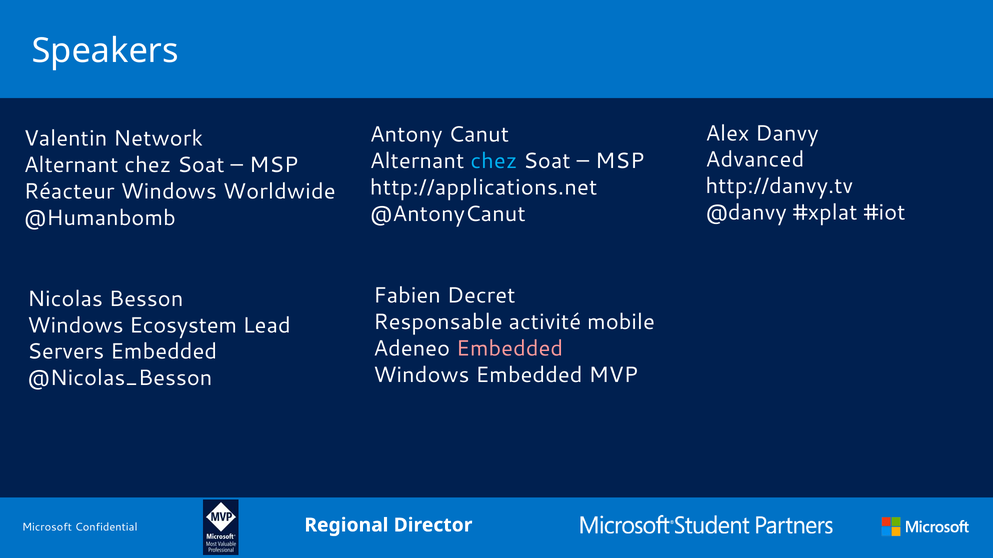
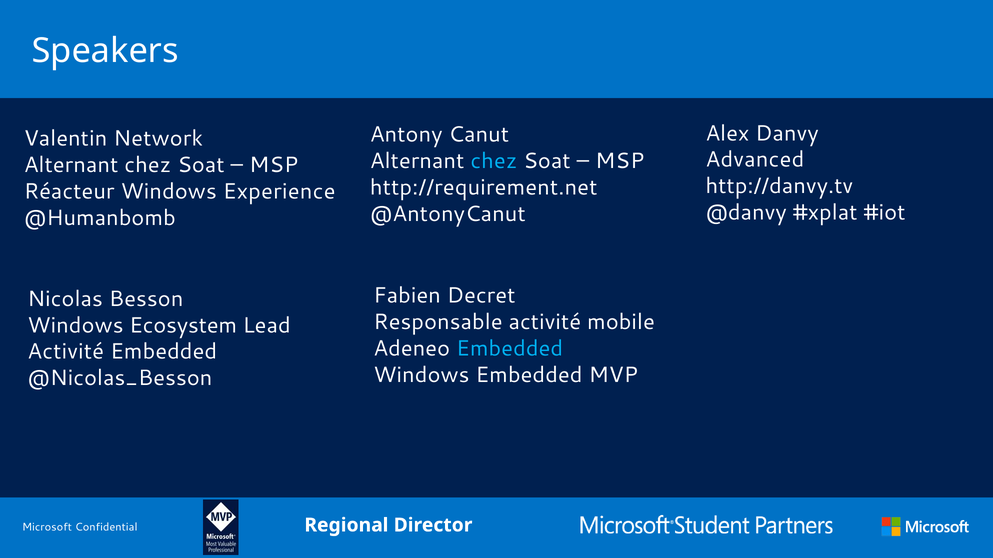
http://applications.net: http://applications.net -> http://requirement.net (484, 188)
Worldwide: Worldwide -> Experience (279, 192)
Embedded colour: pink -> light blue (510, 349)
Servers: Servers -> Activité (66, 352)
